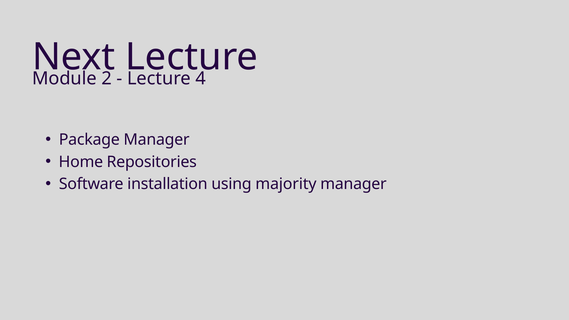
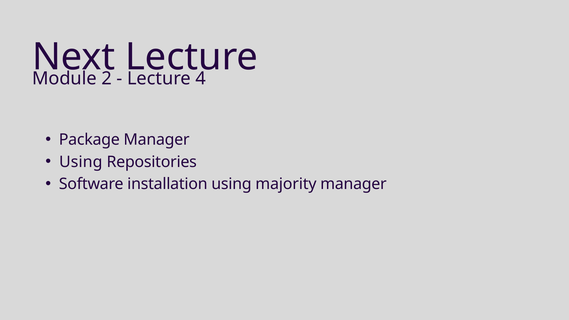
Home: Home -> Using (81, 162)
